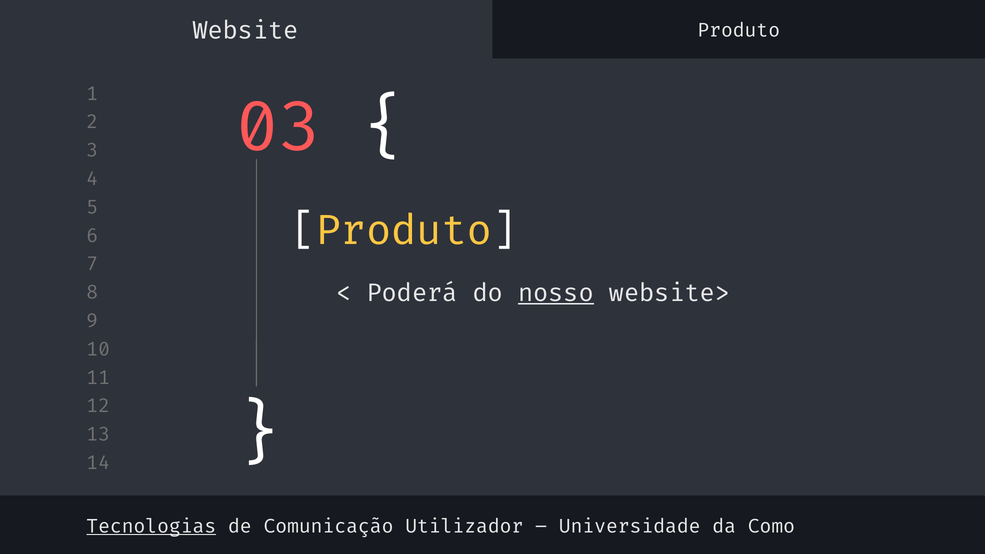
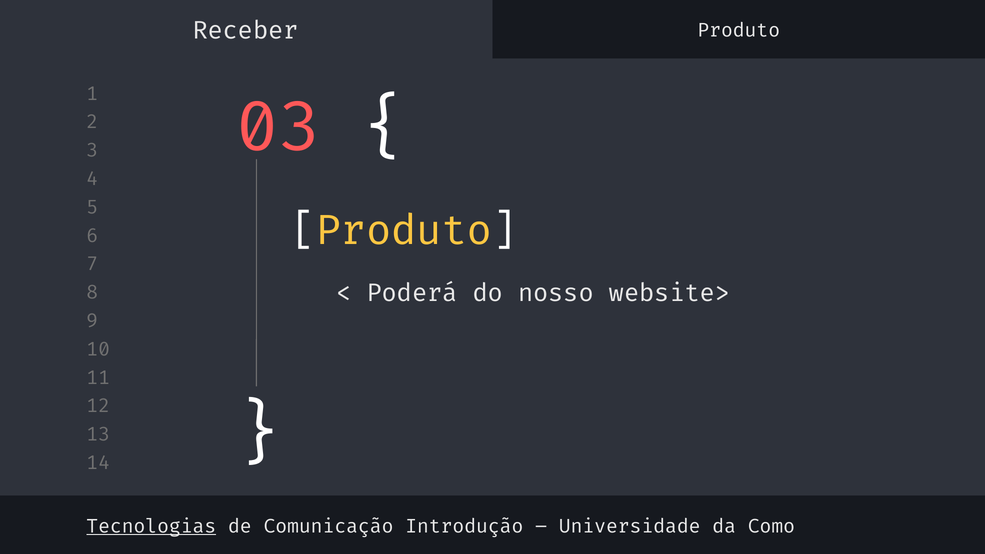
Website: Website -> Receber (246, 31)
nosso underline: present -> none (556, 293)
Utilizador: Utilizador -> Introdução (464, 526)
